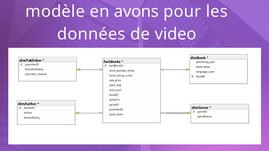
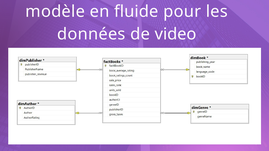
avons: avons -> fluide (136, 12)
